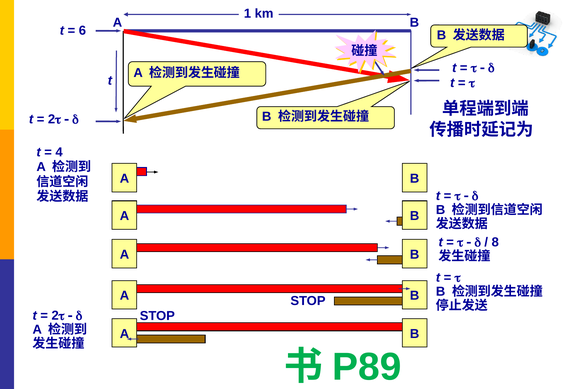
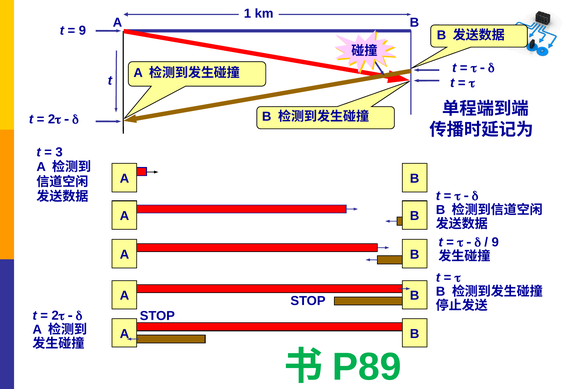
6: 6 -> 9 (82, 30)
4: 4 -> 3 (59, 153)
8: 8 -> 9 (495, 243)
